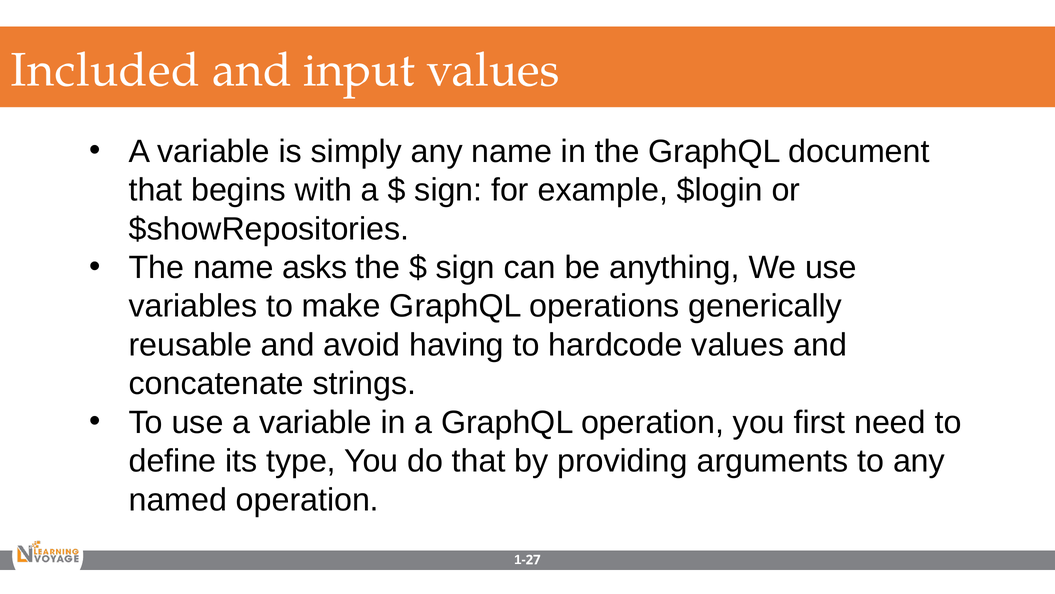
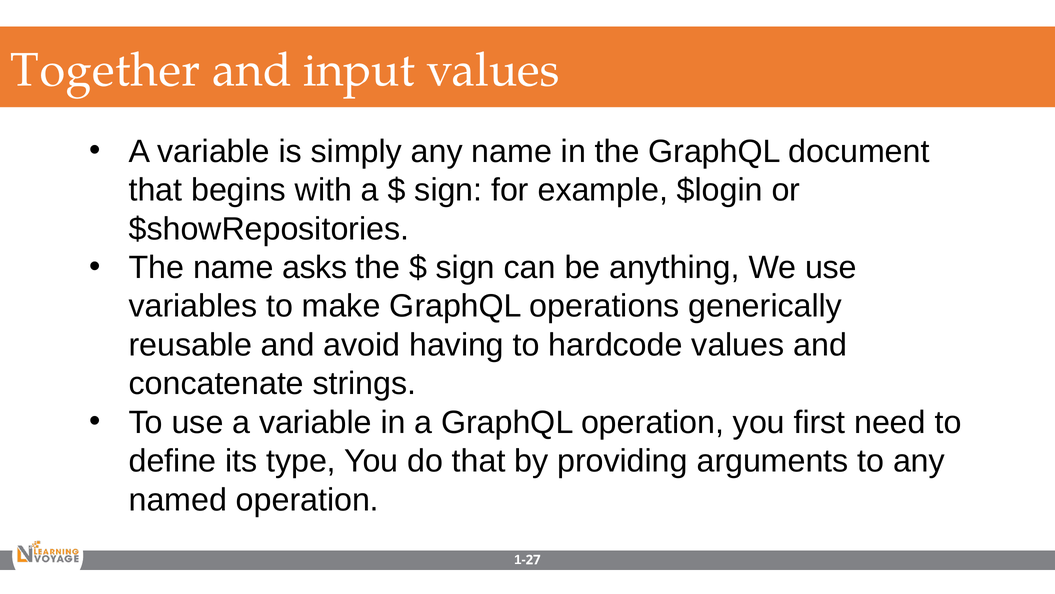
Included: Included -> Together (105, 70)
